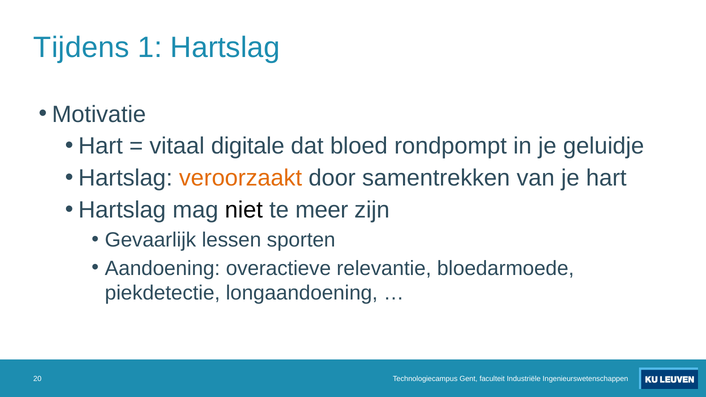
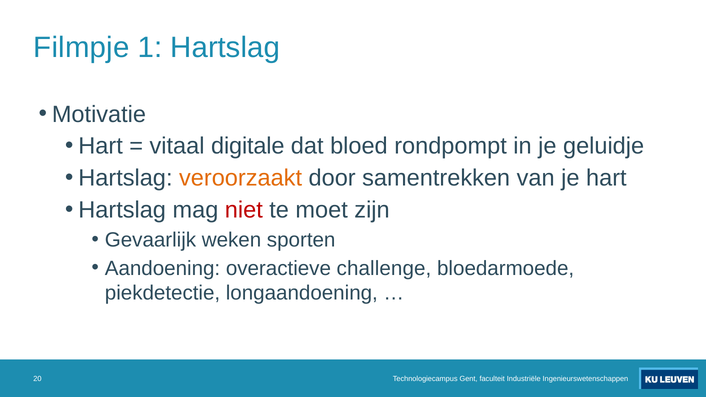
Tijdens: Tijdens -> Filmpje (81, 47)
niet colour: black -> red (244, 210)
meer: meer -> moet (322, 210)
lessen: lessen -> weken (232, 240)
relevantie: relevantie -> challenge (384, 268)
